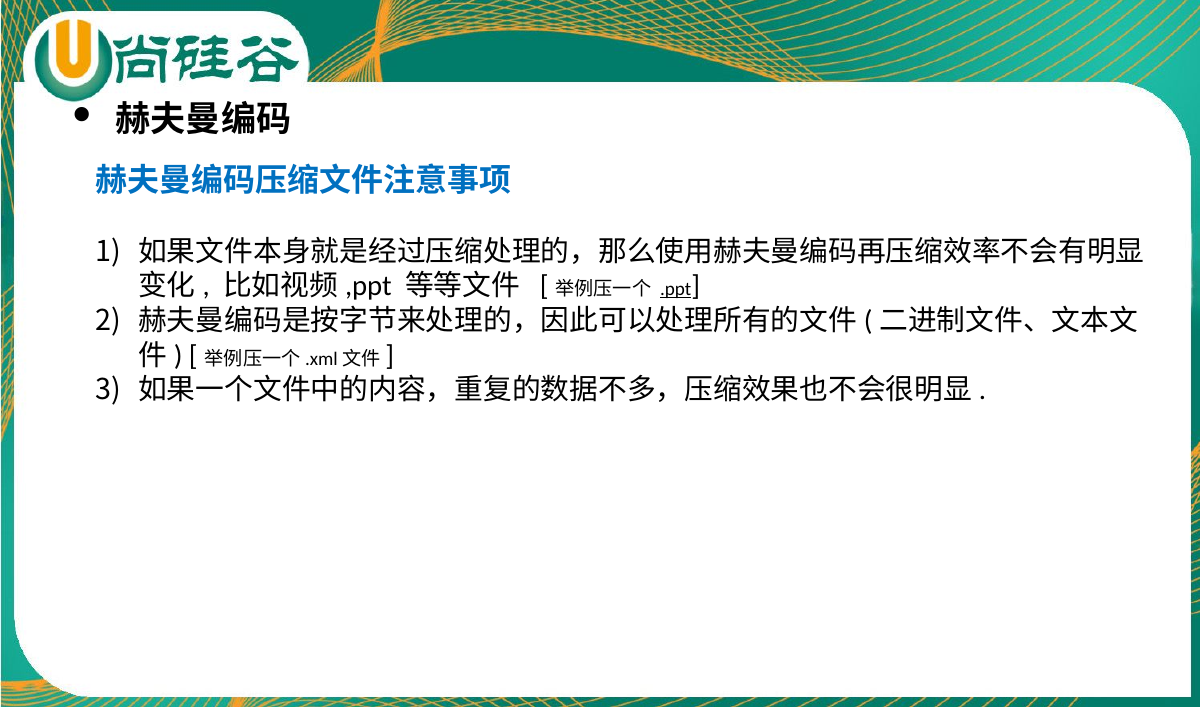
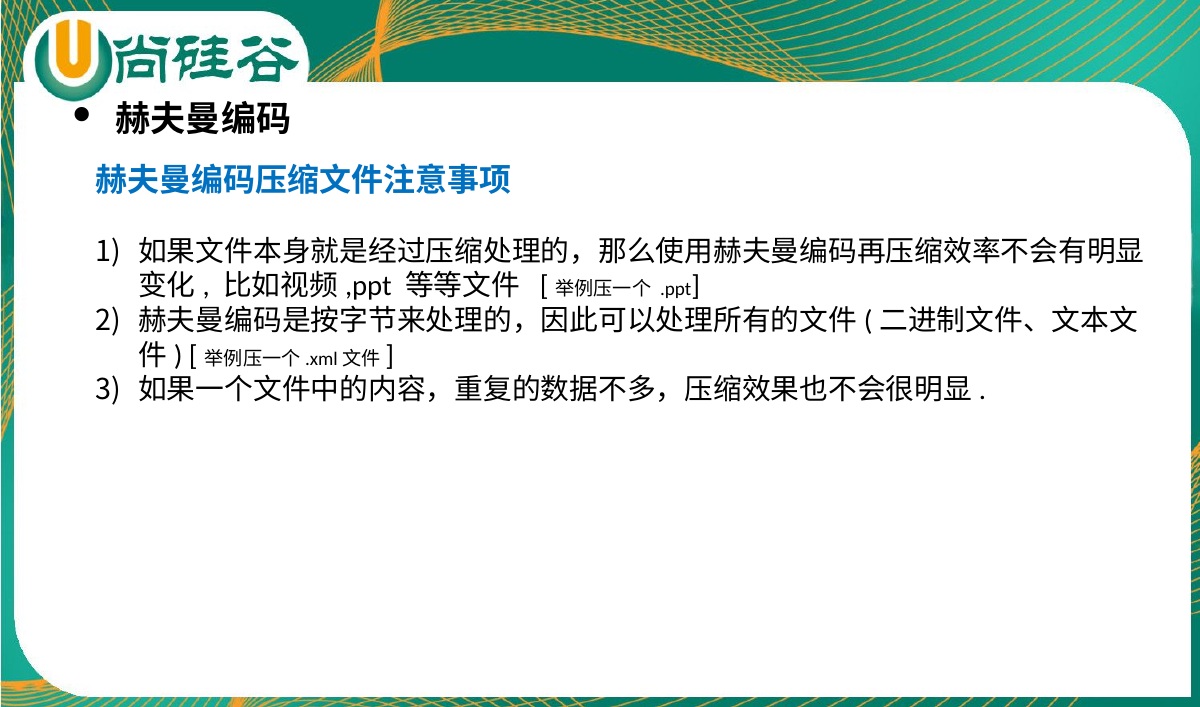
.ppt underline: present -> none (676, 289)
